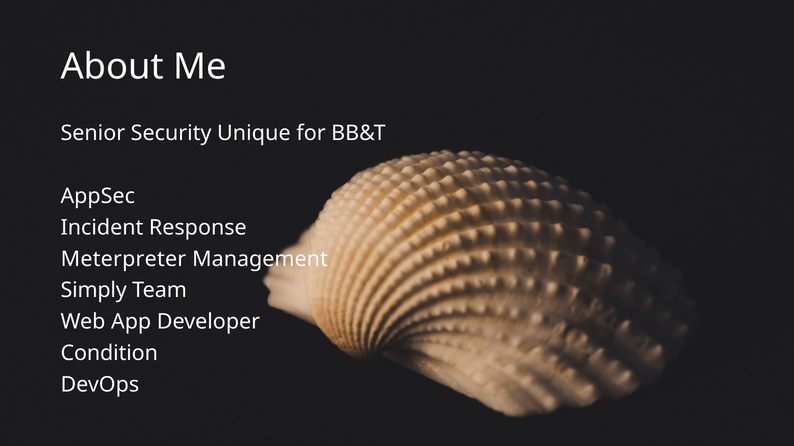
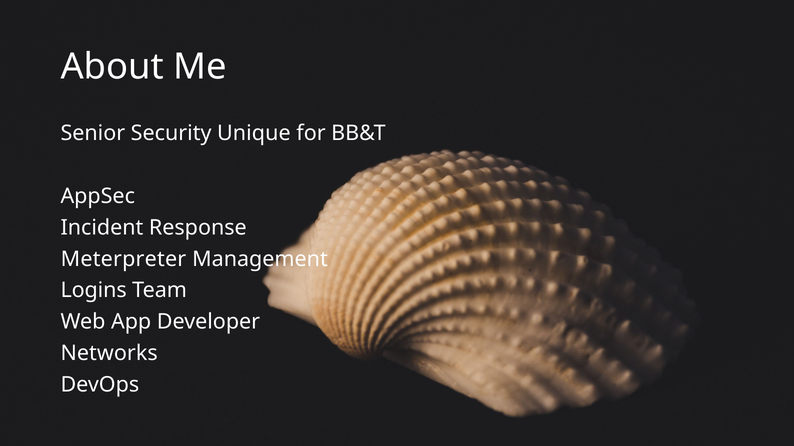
Simply: Simply -> Logins (94, 291)
Condition: Condition -> Networks (109, 354)
